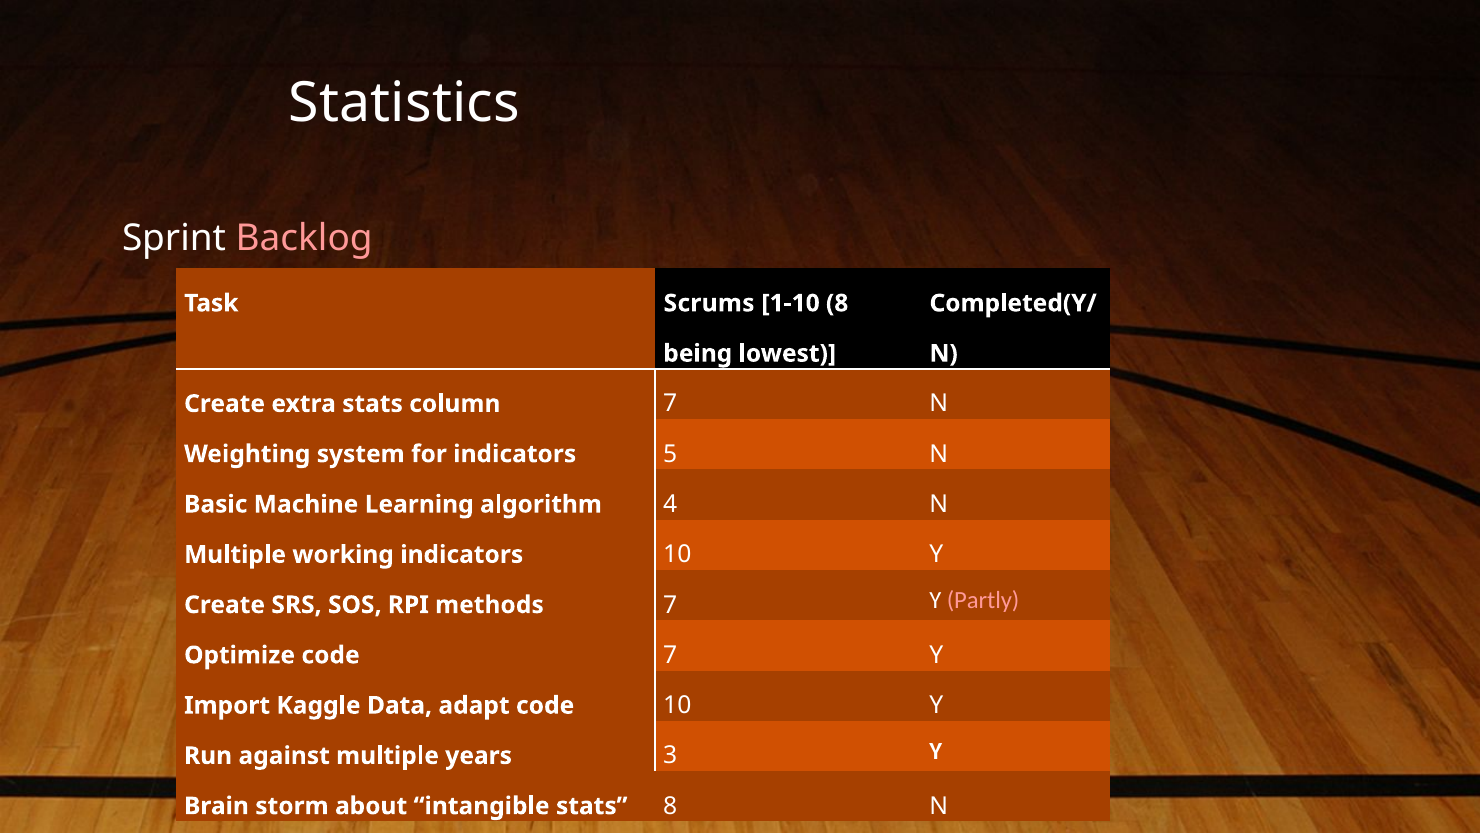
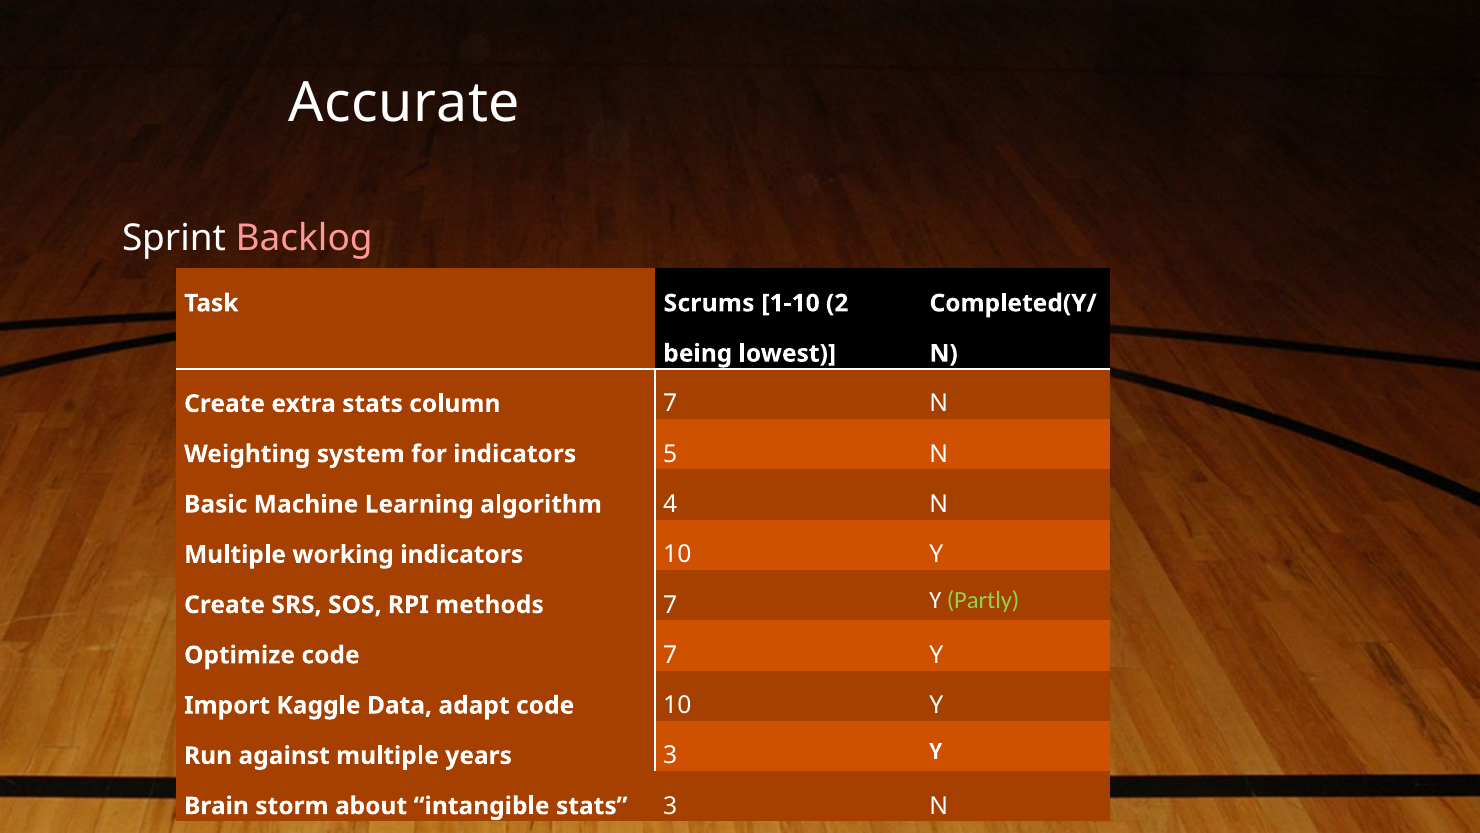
Statistics: Statistics -> Accurate (404, 103)
1-10 8: 8 -> 2 (837, 303)
Partly colour: pink -> light green (983, 600)
stats 8: 8 -> 3 (670, 806)
